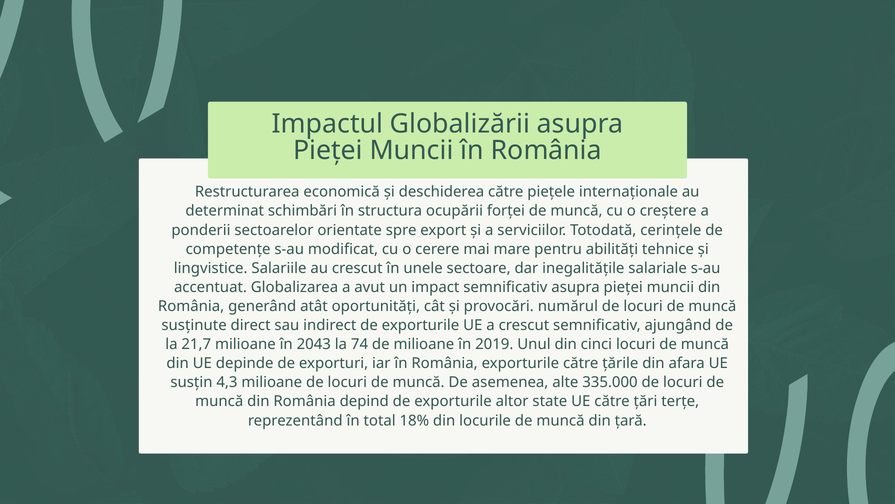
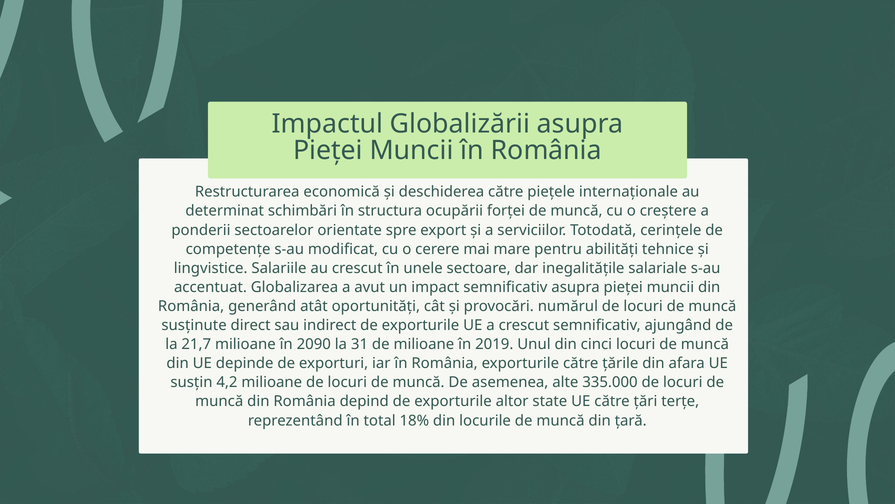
2043: 2043 -> 2090 (314, 344)
74: 74 -> 31 (360, 344)
4,3: 4,3 -> 4,2 (227, 382)
